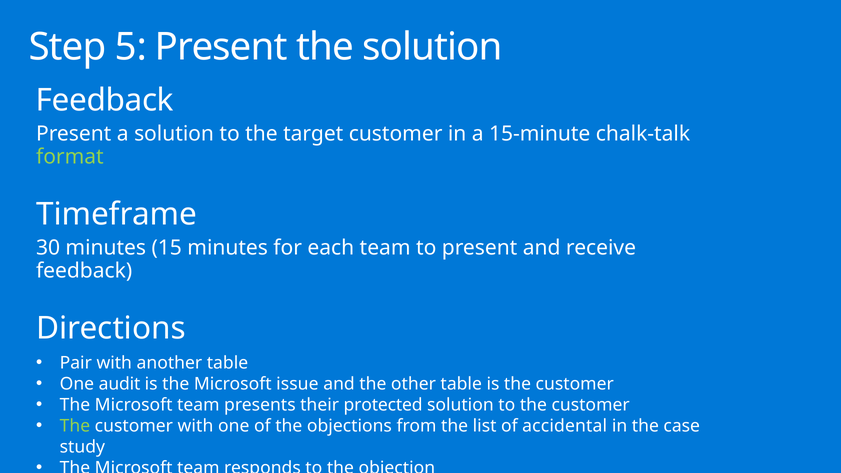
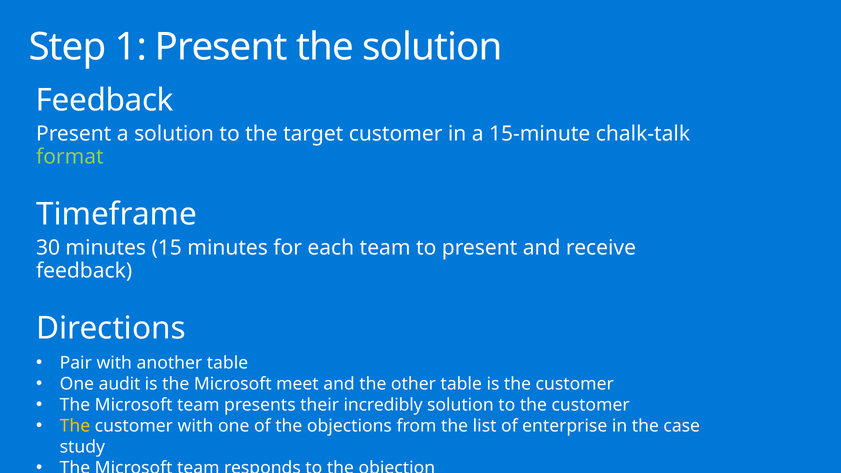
5: 5 -> 1 (131, 47)
issue: issue -> meet (297, 384)
protected: protected -> incredibly (383, 405)
The colour: light green -> yellow (75, 426)
accidental: accidental -> enterprise (565, 426)
